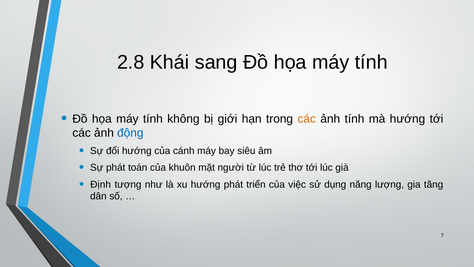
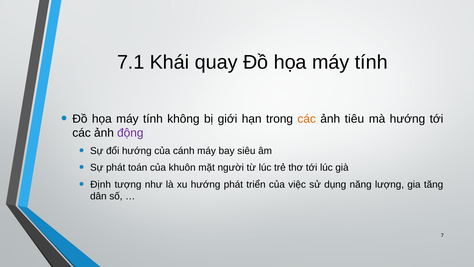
2.8: 2.8 -> 7.1 (131, 62)
sang: sang -> quay (216, 62)
ảnh tính: tính -> tiêu (354, 119)
động colour: blue -> purple (130, 133)
